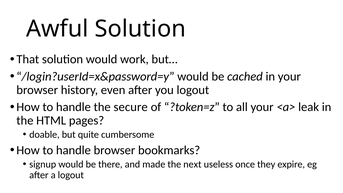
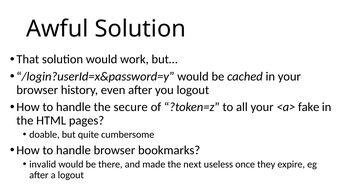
leak: leak -> fake (309, 107)
signup: signup -> invalid (43, 164)
